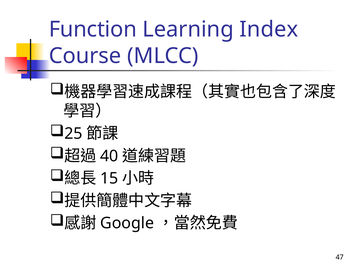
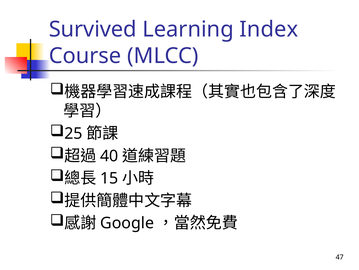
Function: Function -> Survived (93, 29)
